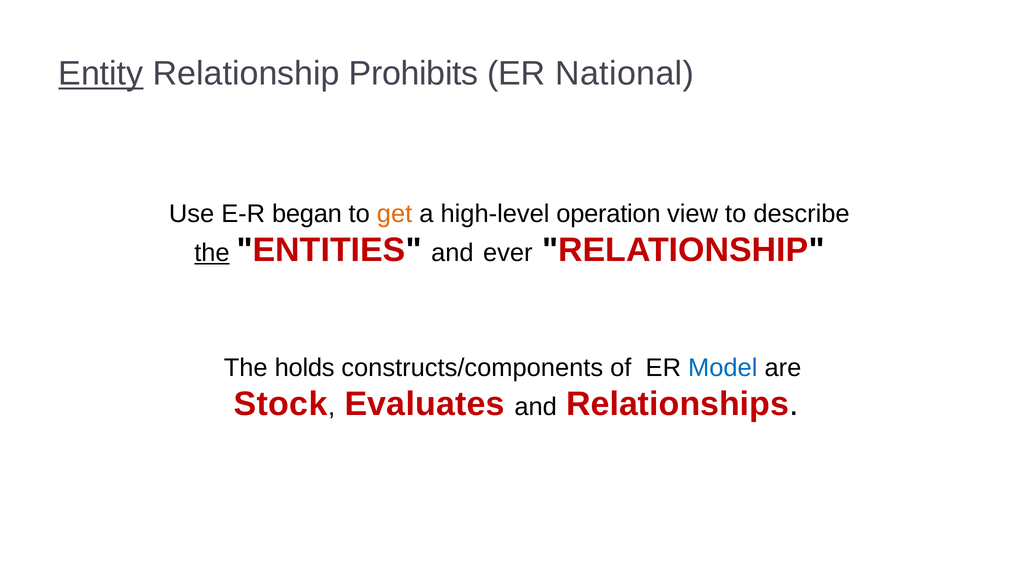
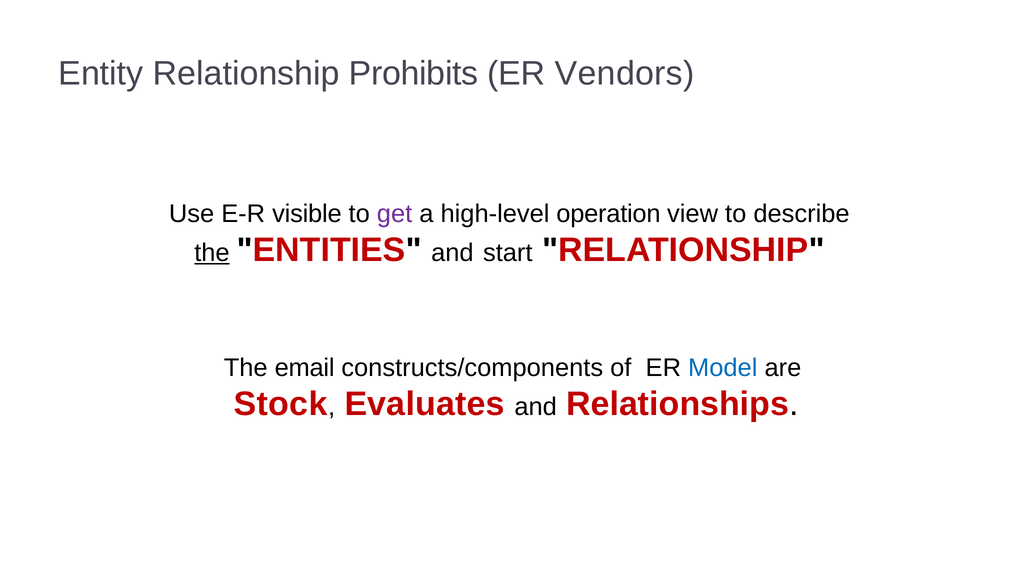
Entity underline: present -> none (101, 74)
National: National -> Vendors (625, 74)
began: began -> visible (307, 214)
get colour: orange -> purple (395, 214)
ever: ever -> start (508, 253)
holds: holds -> email (305, 368)
